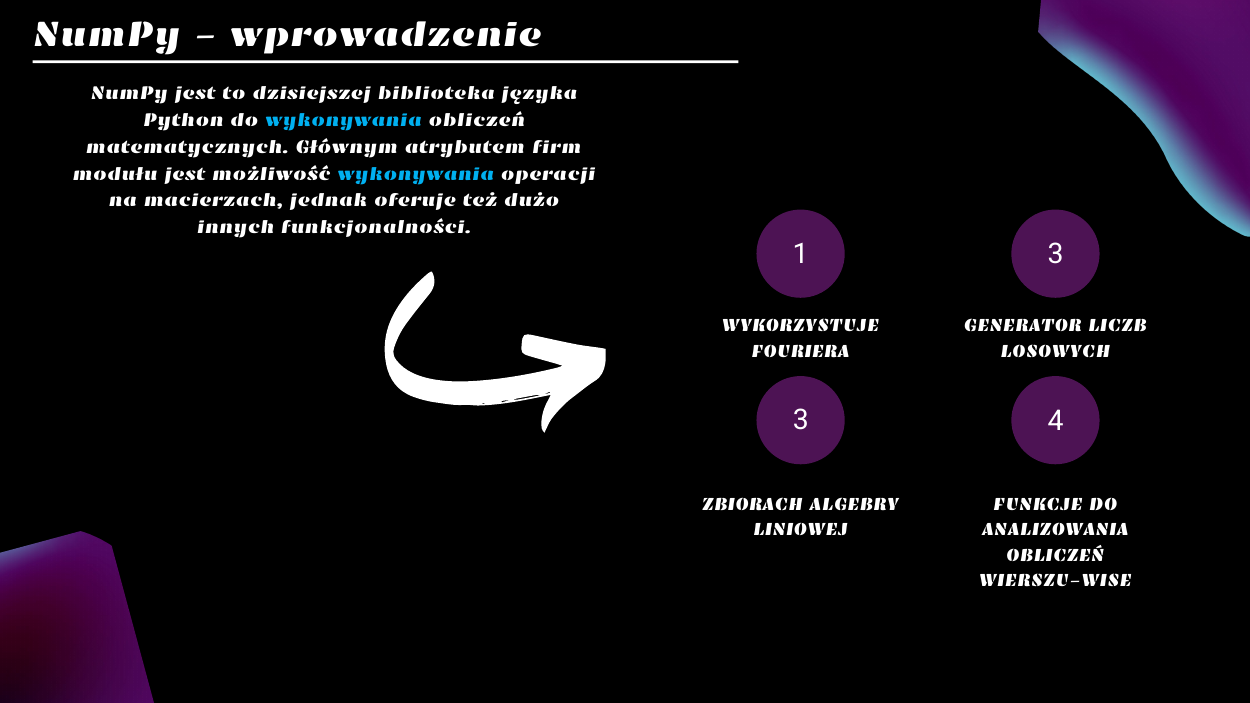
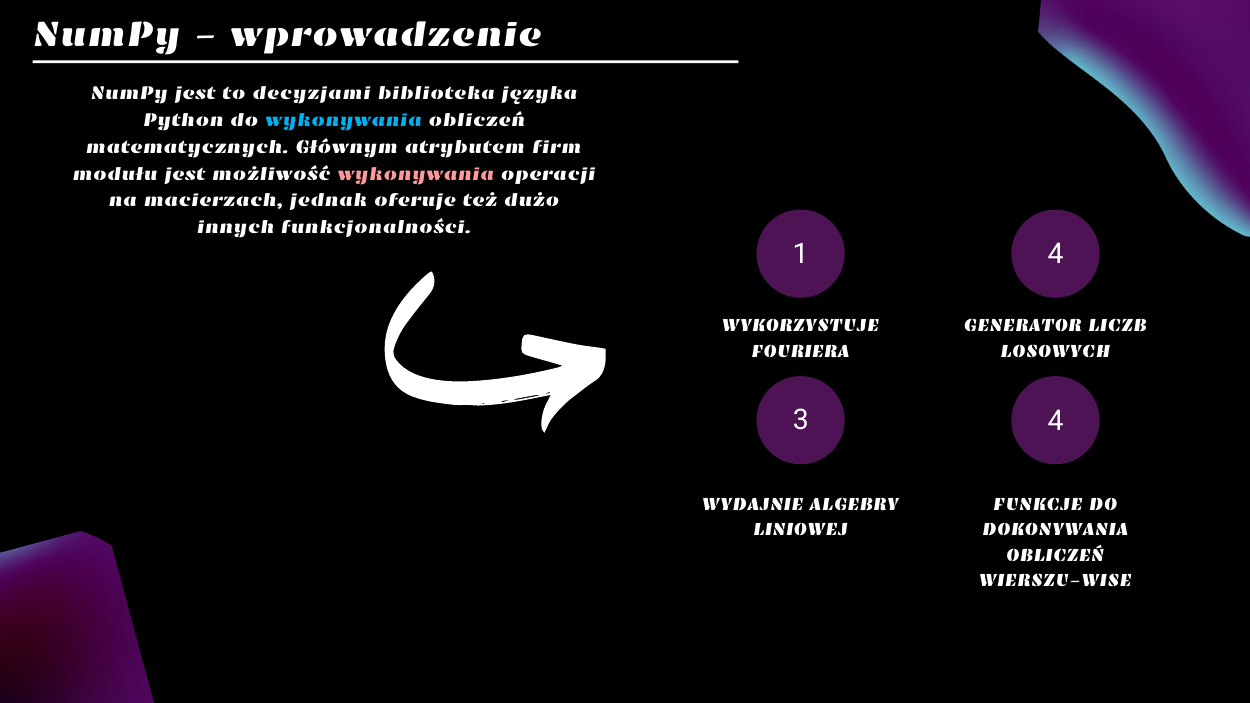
dzisiejszej: dzisiejszej -> decyzjami (312, 94)
wykonywania colour: light blue -> pink (416, 174)
1 3: 3 -> 4 (1056, 254)
ZBIORACH: ZBIORACH -> WYDAJNIE (753, 504)
ANALIZOWANIA: ANALIZOWANIA -> DOKONYWANIA (1055, 530)
